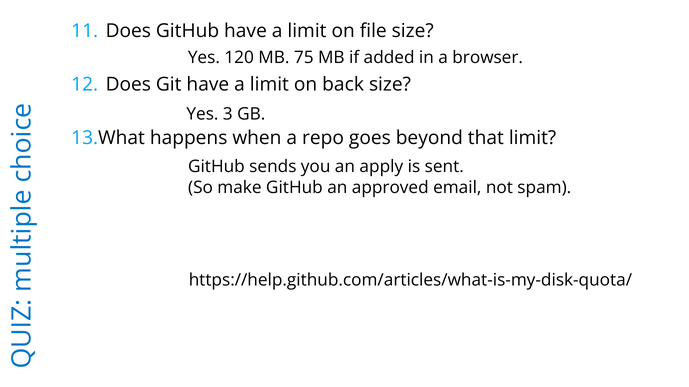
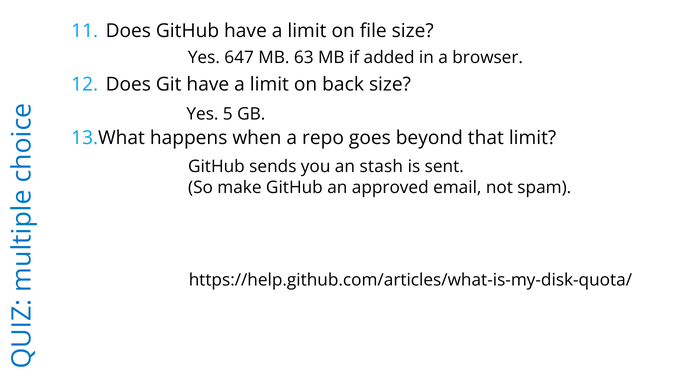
120: 120 -> 647 (239, 58)
75: 75 -> 63 (304, 58)
3: 3 -> 5 (228, 114)
apply: apply -> stash (381, 167)
